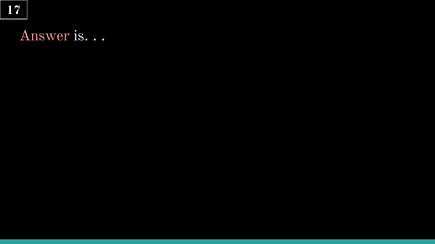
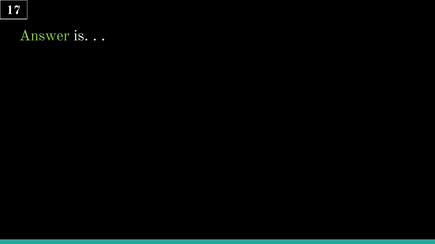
Answer colour: pink -> light green (44, 36)
